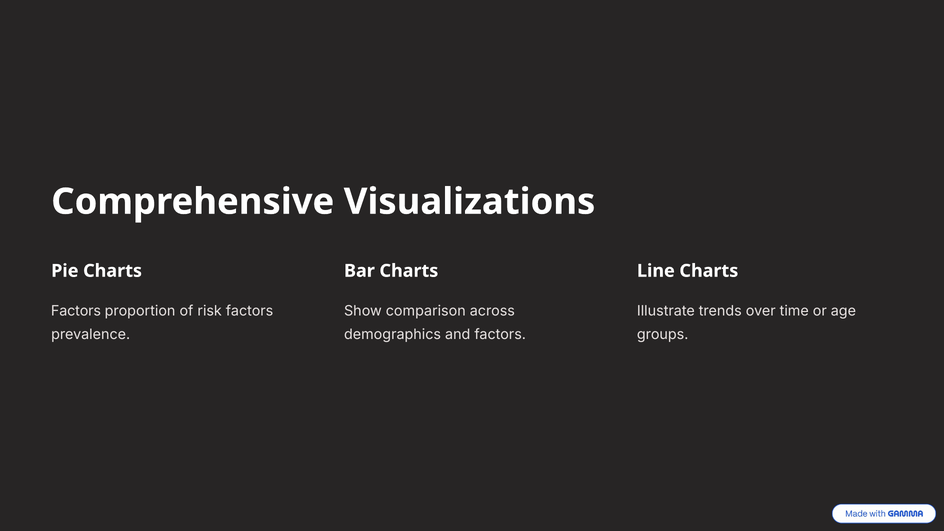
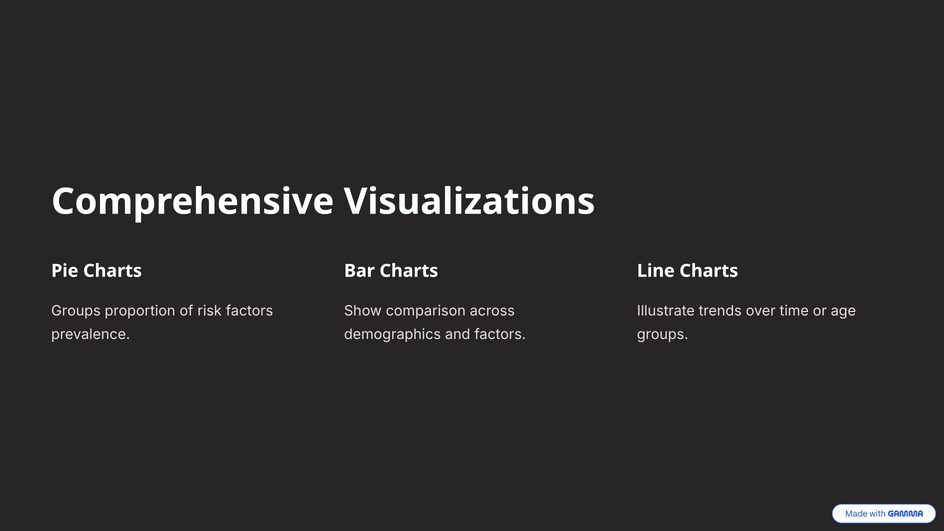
Factors: Factors -> Groups (76, 311)
